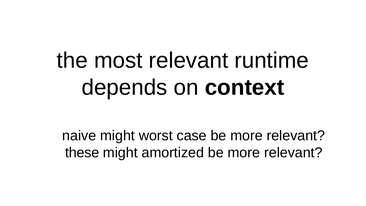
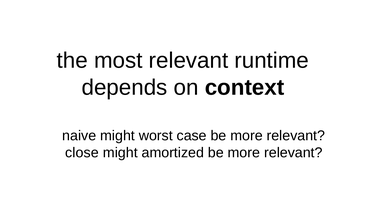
these: these -> close (82, 153)
